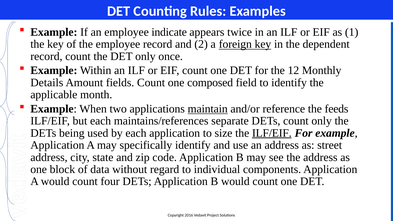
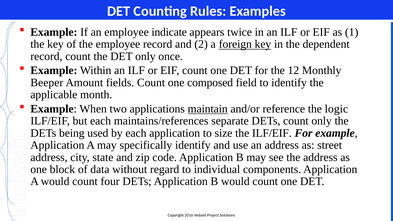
Details: Details -> Beeper (47, 83)
feeds: feeds -> logic (336, 109)
ILF/EIF underline: present -> none (272, 133)
